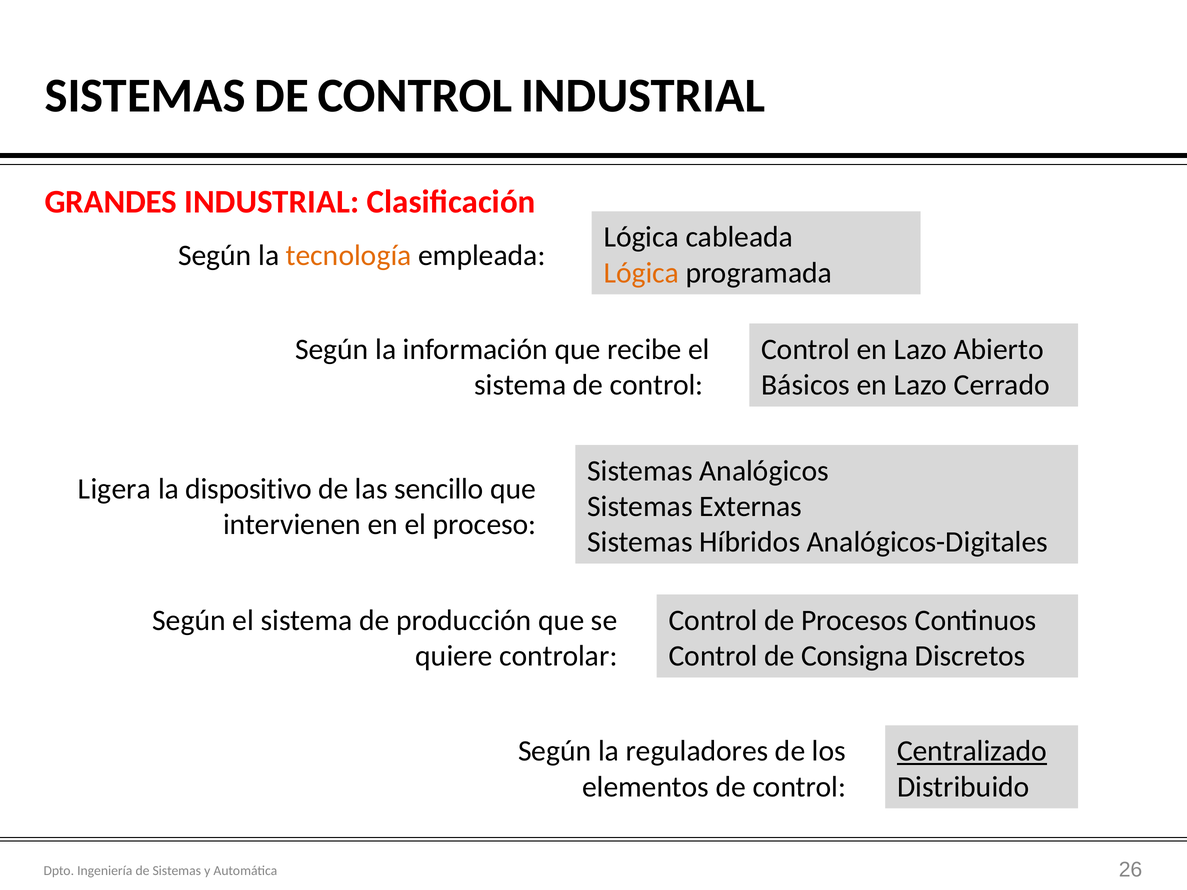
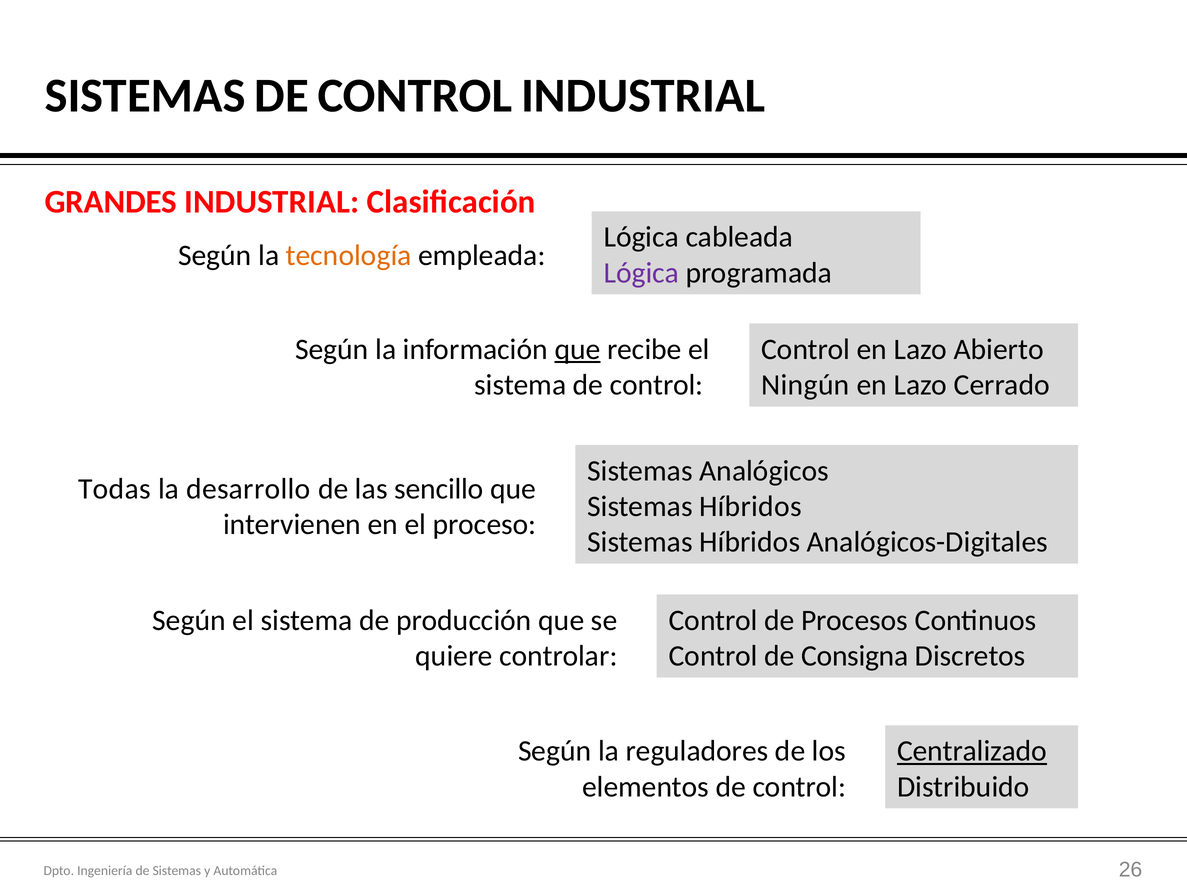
Lógica colour: orange -> purple (641, 273)
que underline: none -> present (578, 349)
Básicos: Básicos -> Ningún (805, 385)
Ligera: Ligera -> Todas (114, 489)
dispositivo: dispositivo -> desarrollo (248, 489)
Externas: Externas -> Híbridos (750, 507)
